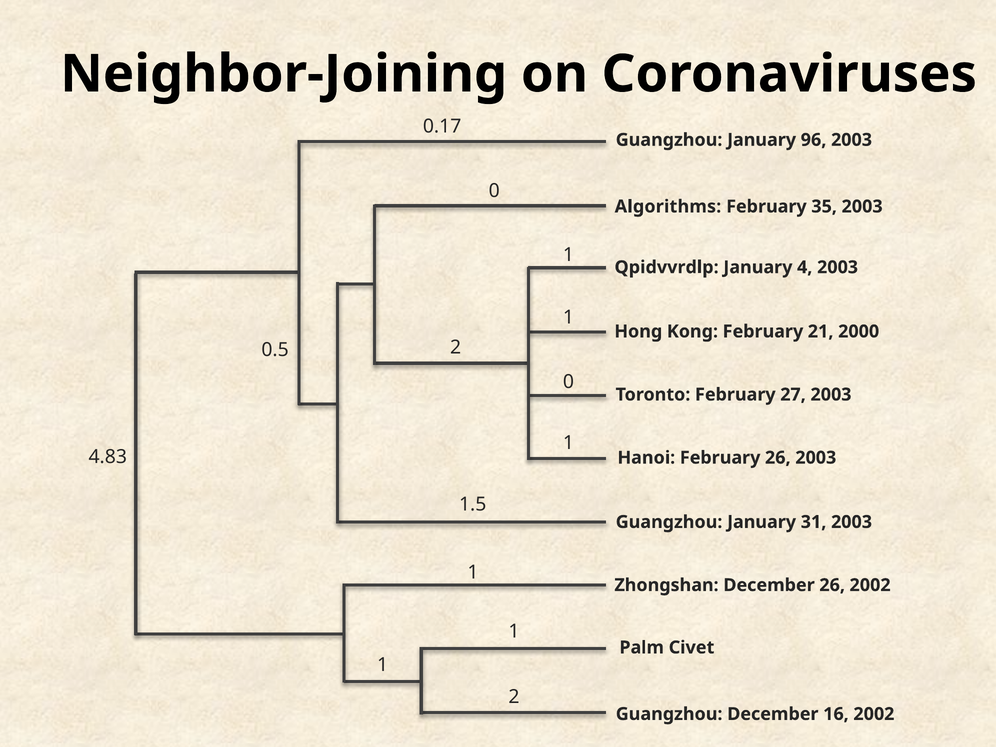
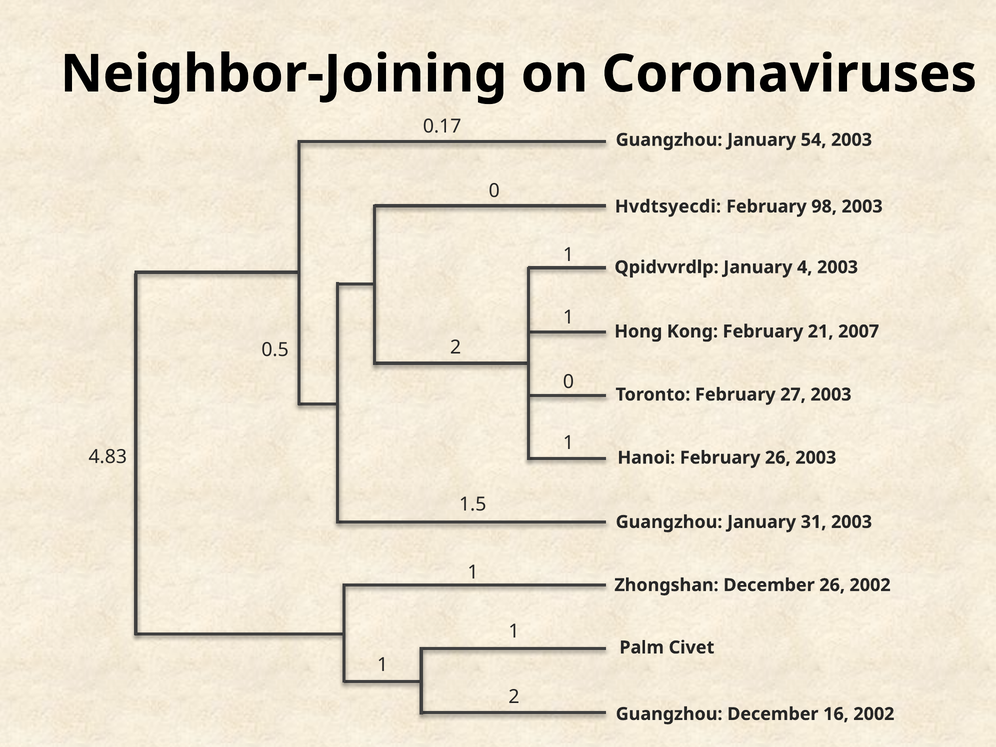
96: 96 -> 54 (814, 140)
Algorithms: Algorithms -> Hvdtsyecdi (668, 207)
35: 35 -> 98 (824, 207)
2000: 2000 -> 2007 (859, 331)
